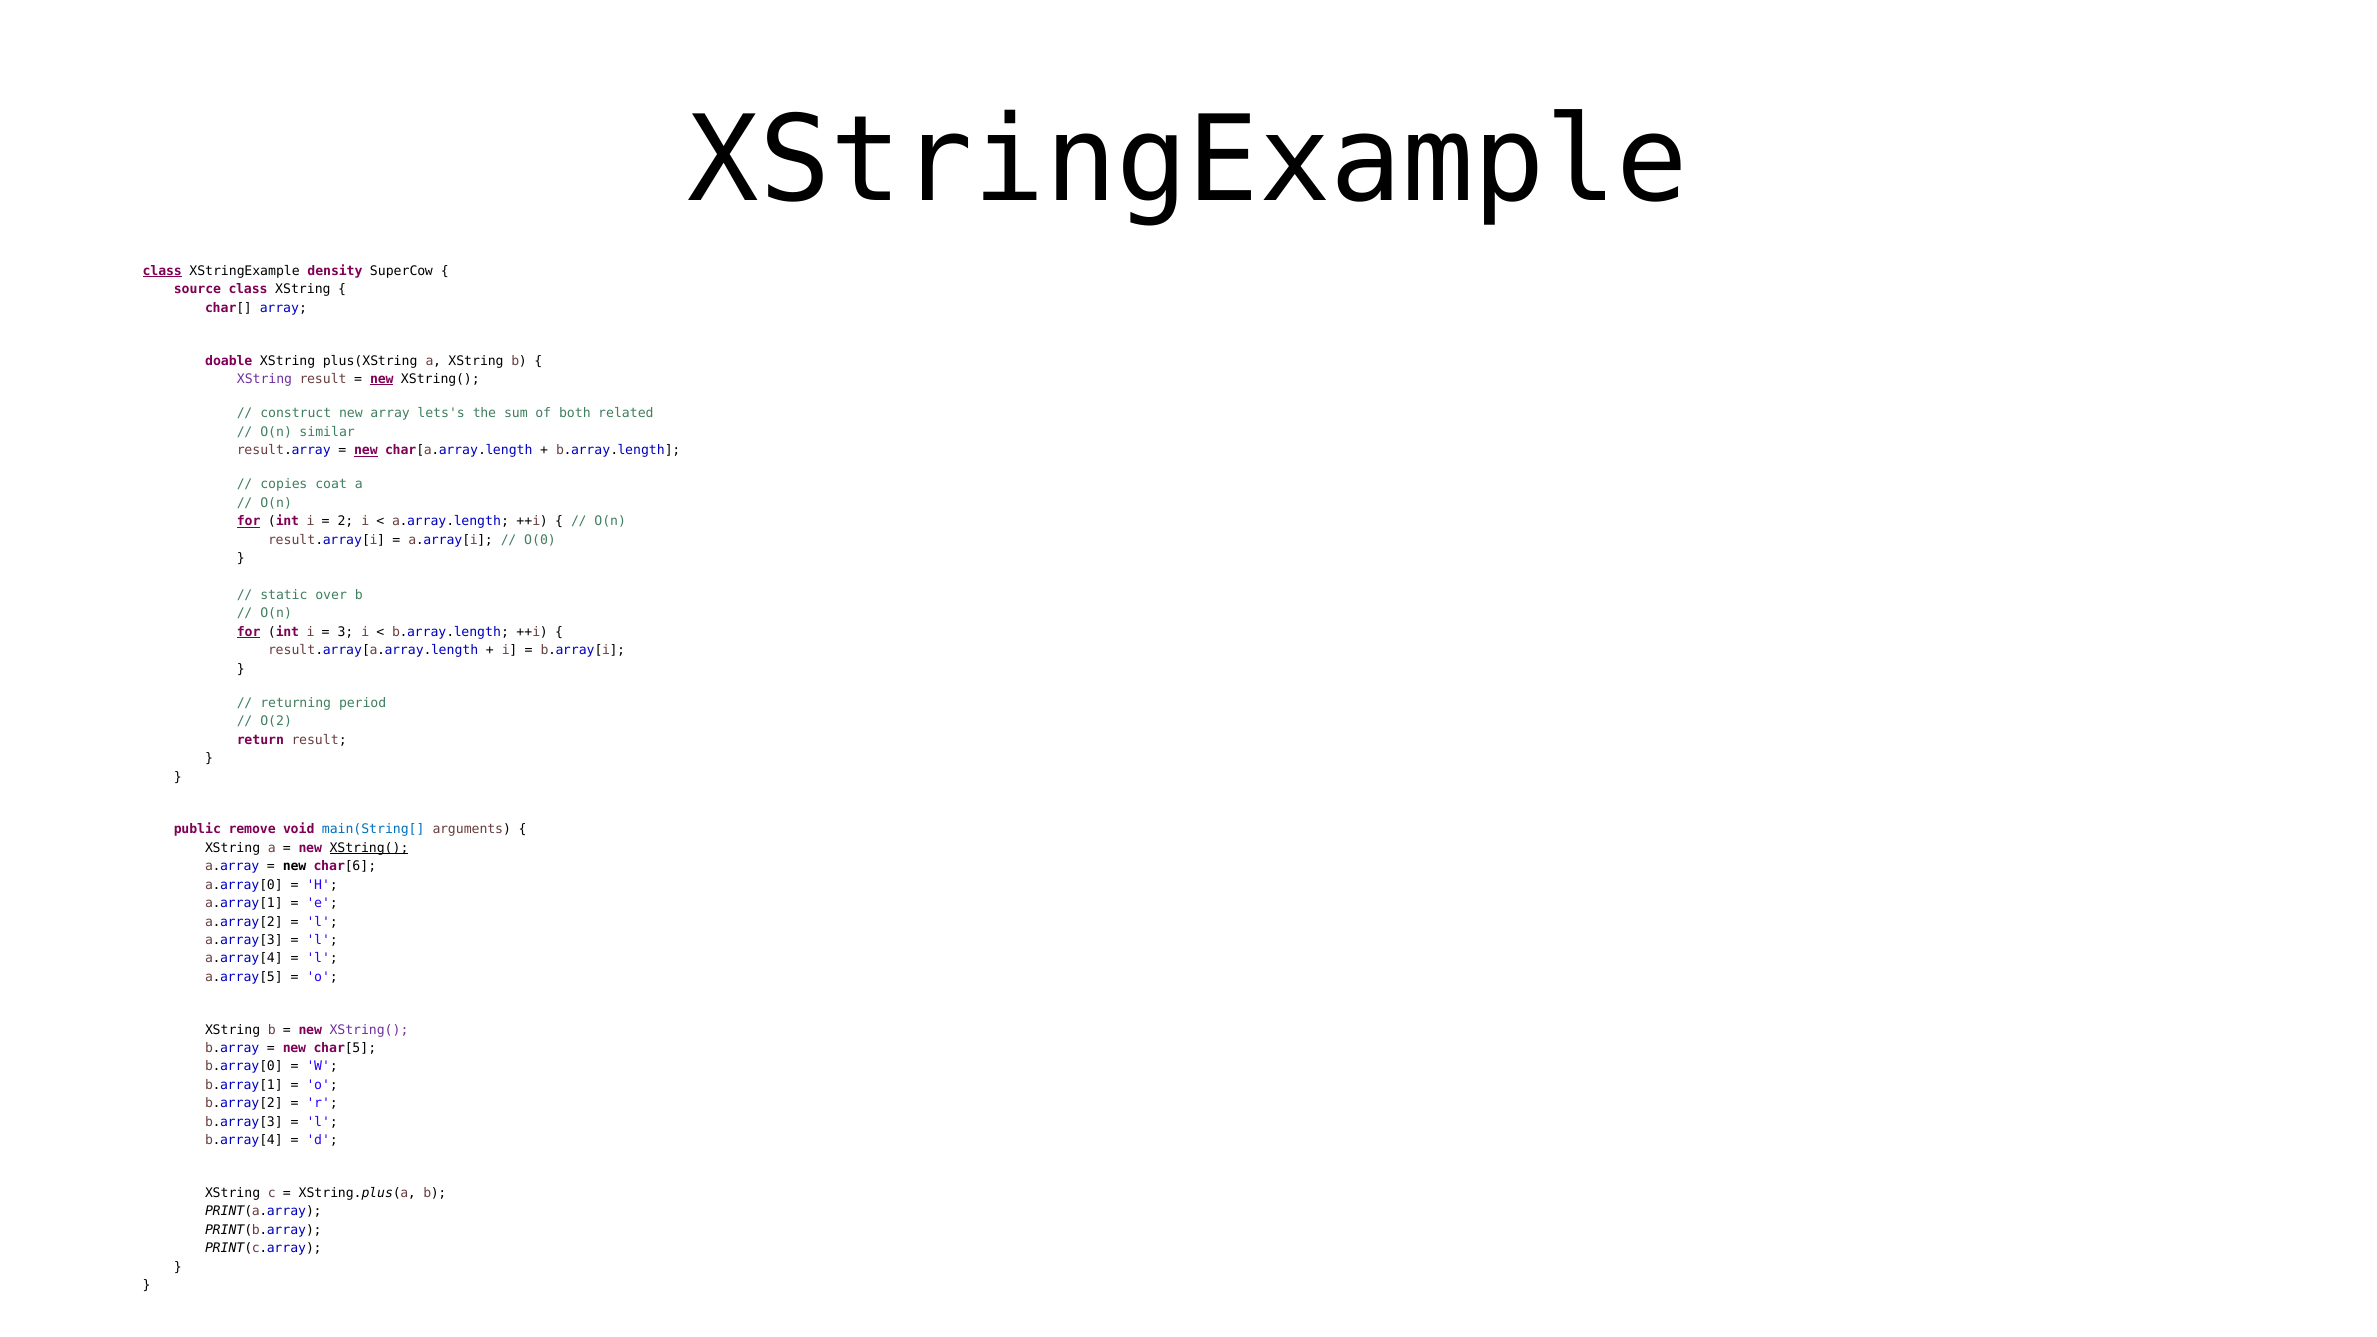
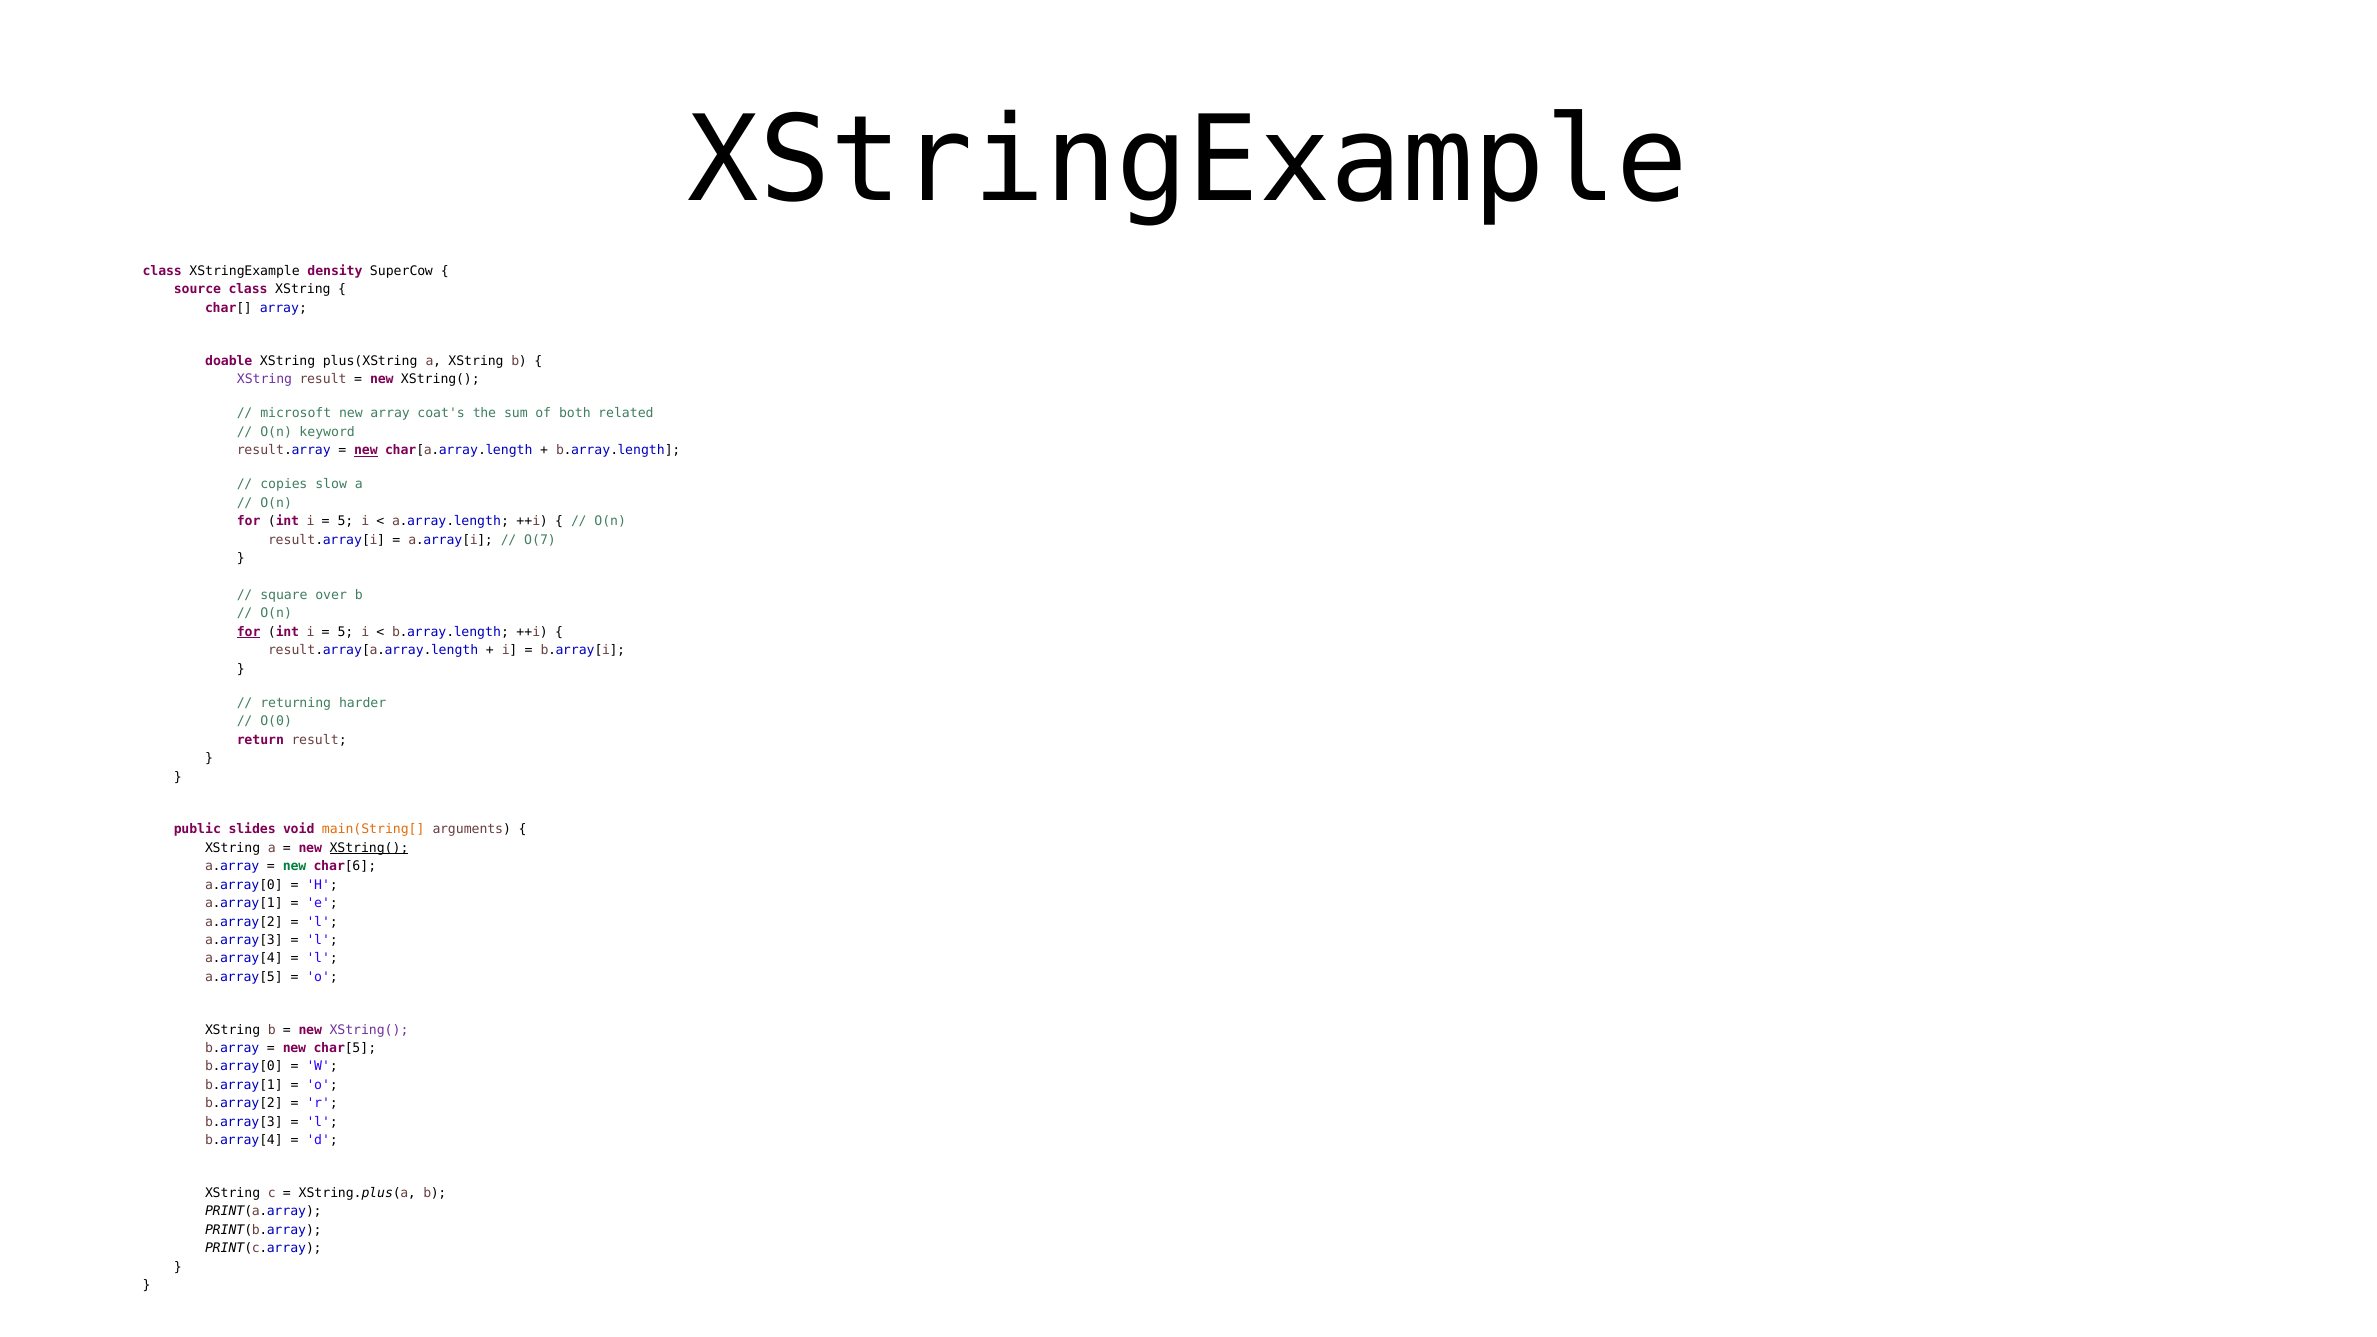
class underline: present -> none (162, 271)
new underline: present -> none (382, 379)
construct: construct -> microsoft (296, 413)
lets's: lets's -> coat's (441, 413)
similar: similar -> keyword (327, 432)
coat: coat -> slow (331, 485)
for underline: present -> none (249, 521)
2: 2 -> 5 (345, 521)
O(0: O(0 -> O(7 (540, 540)
static: static -> square (284, 595)
3: 3 -> 5 (345, 632)
period: period -> harder (363, 703)
O(2: O(2 -> O(0 (276, 722)
remove: remove -> slides (252, 830)
main(String[ colour: blue -> orange (373, 830)
new colour: black -> green (295, 866)
